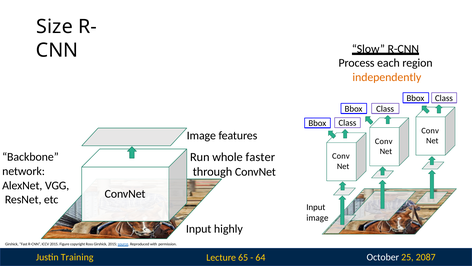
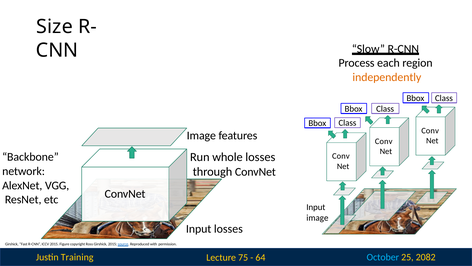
whole faster: faster -> losses (260, 157)
Input highly: highly -> losses (228, 228)
65: 65 -> 75 (243, 257)
October colour: white -> light blue (383, 257)
2087: 2087 -> 2082 (426, 257)
